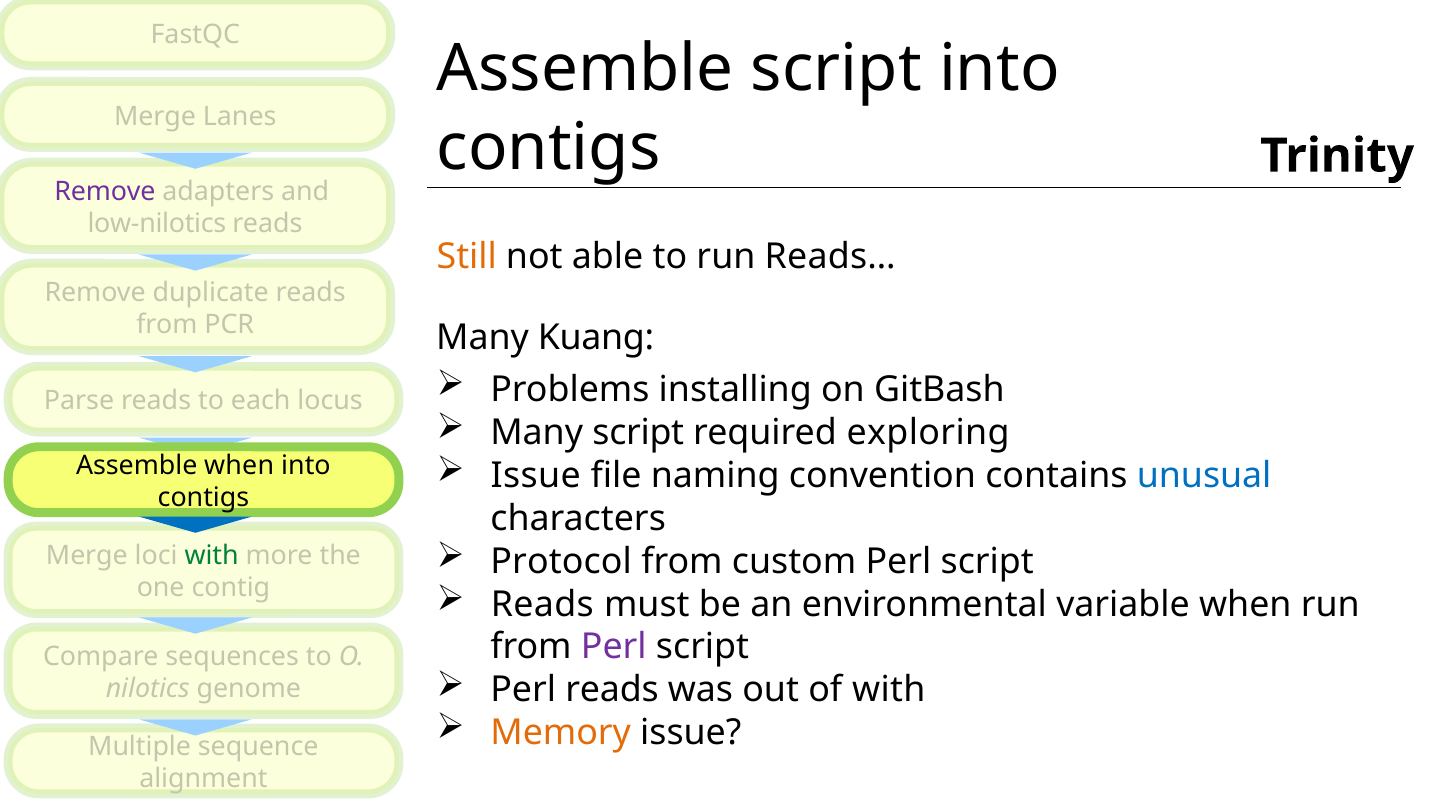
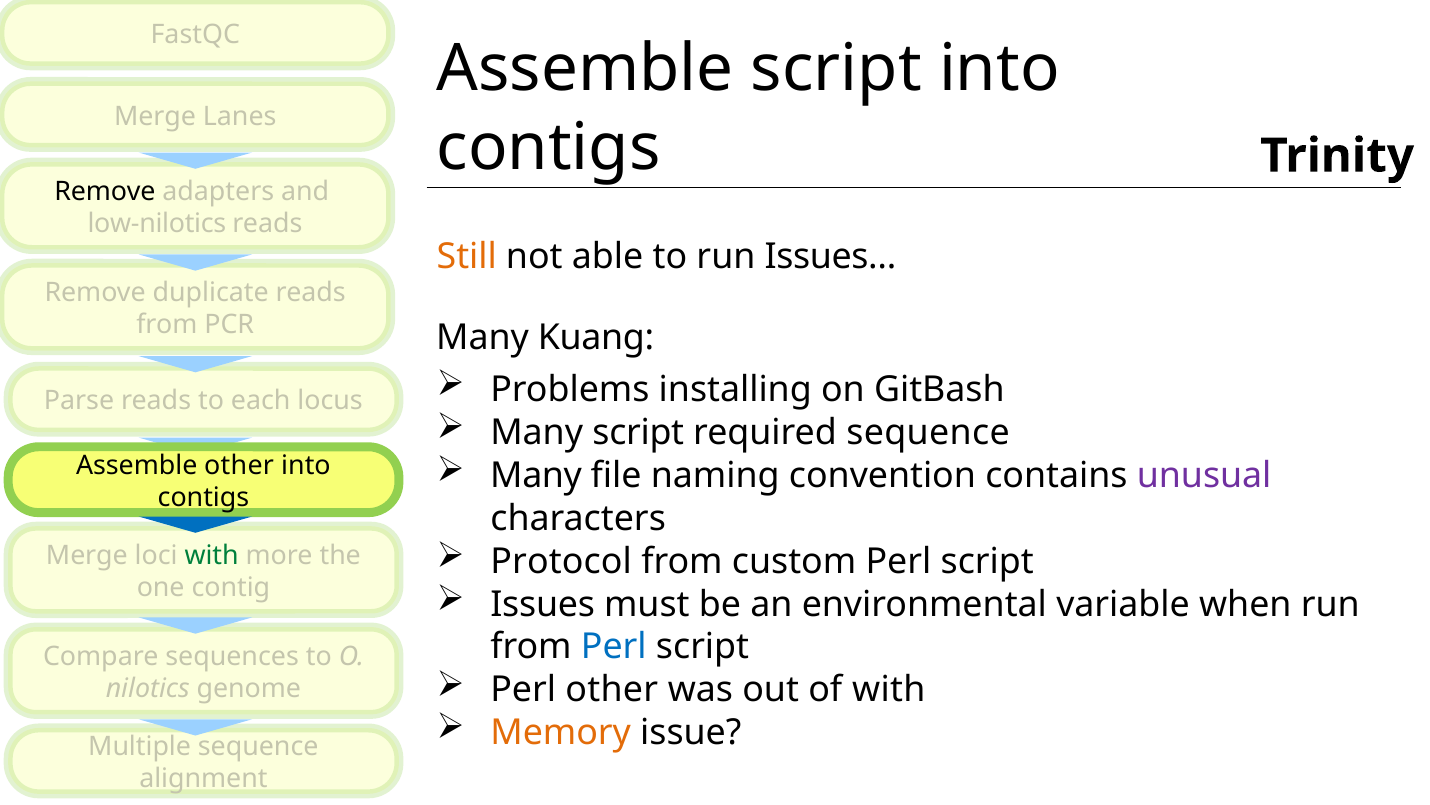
Remove colour: purple -> black (105, 191)
Reads…: Reads… -> Issues… (831, 256)
required exploring: exploring -> sequence (928, 432)
Issue: Issue -> Many (536, 475)
unusual colour: blue -> purple (1204, 475)
Assemble when: when -> other (239, 465)
Reads: Reads -> Issues (543, 604)
Perl colour: purple -> blue (614, 647)
Perl reads: reads -> other (612, 690)
